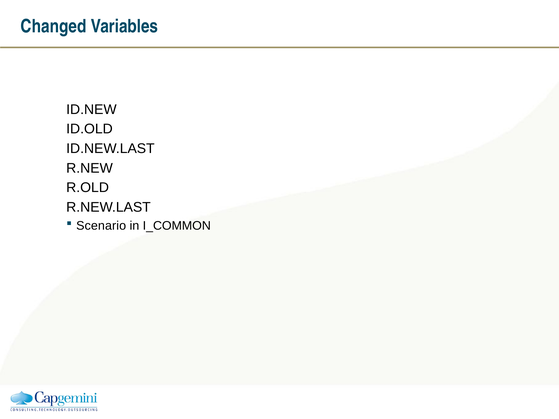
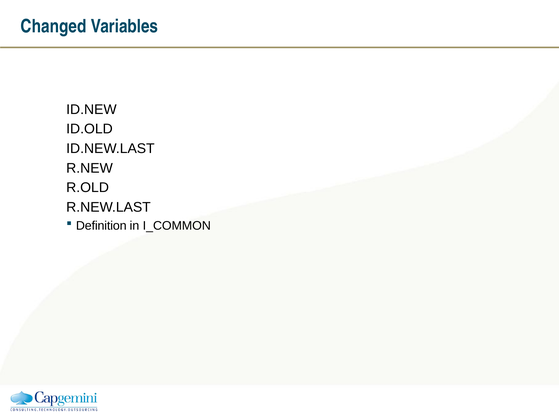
Scenario: Scenario -> Definition (101, 226)
